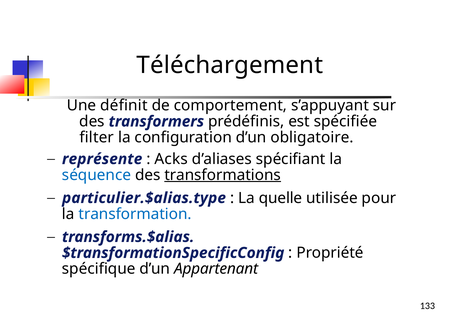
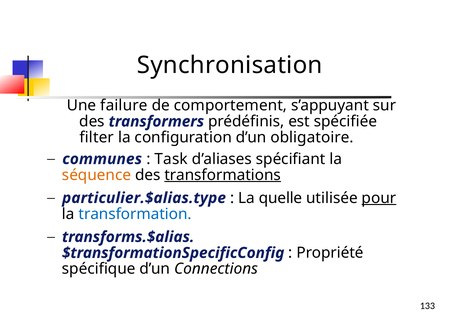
Téléchargement: Téléchargement -> Synchronisation (230, 65)
définit: définit -> failure (124, 105)
représente: représente -> communes (102, 159)
Acks: Acks -> Task (171, 159)
séquence colour: blue -> orange (97, 175)
pour underline: none -> present (379, 198)
Appartenant: Appartenant -> Connections (216, 269)
